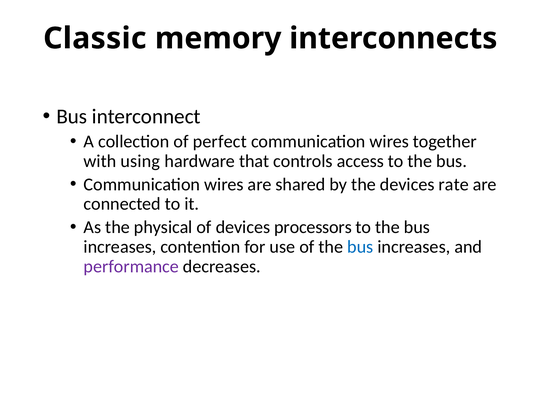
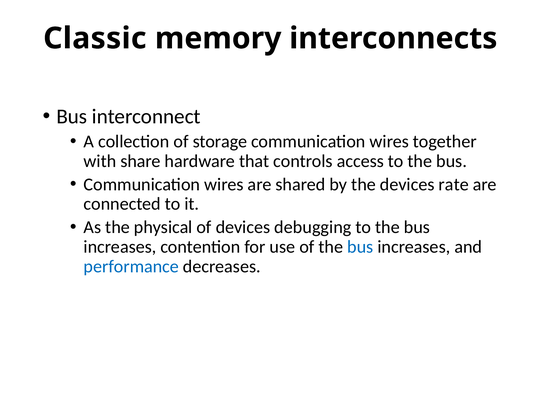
perfect: perfect -> storage (220, 141)
using: using -> share (140, 161)
processors: processors -> debugging (313, 227)
performance colour: purple -> blue (131, 266)
